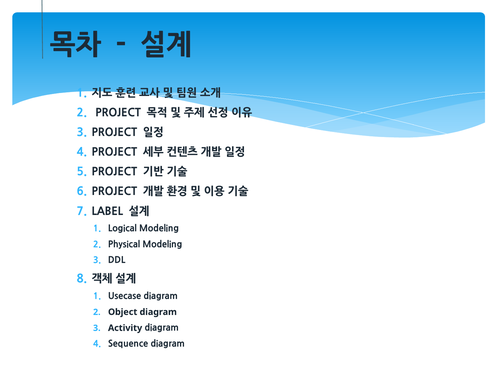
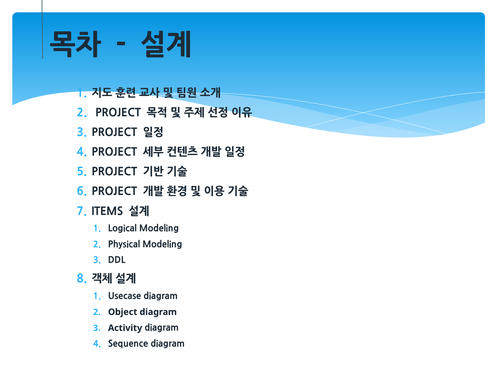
LABEL: LABEL -> ITEMS (107, 211)
